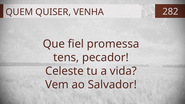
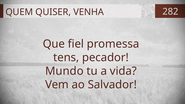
Celeste: Celeste -> Mundo (64, 71)
